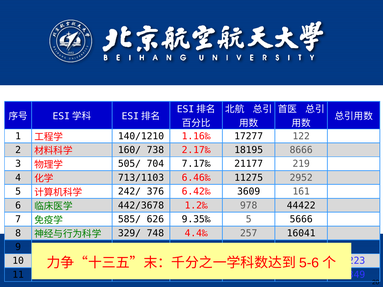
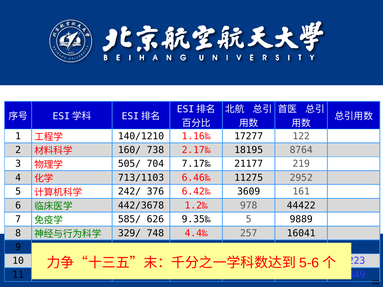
8666: 8666 -> 8764 (301, 150)
5666: 5666 -> 9889 (301, 219)
